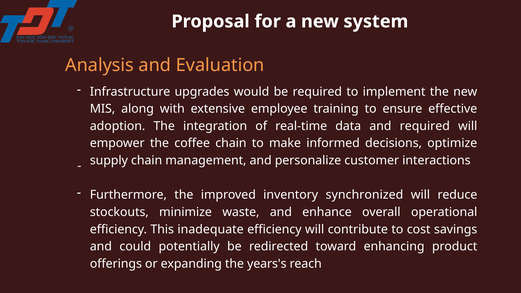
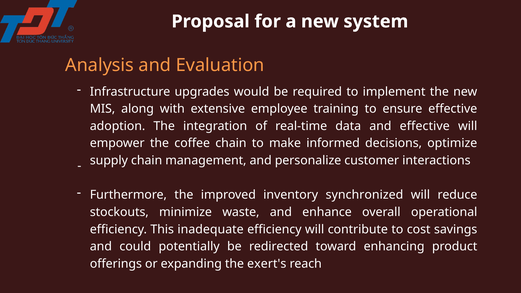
and required: required -> effective (425, 126)
years's: years's -> exert's (267, 264)
